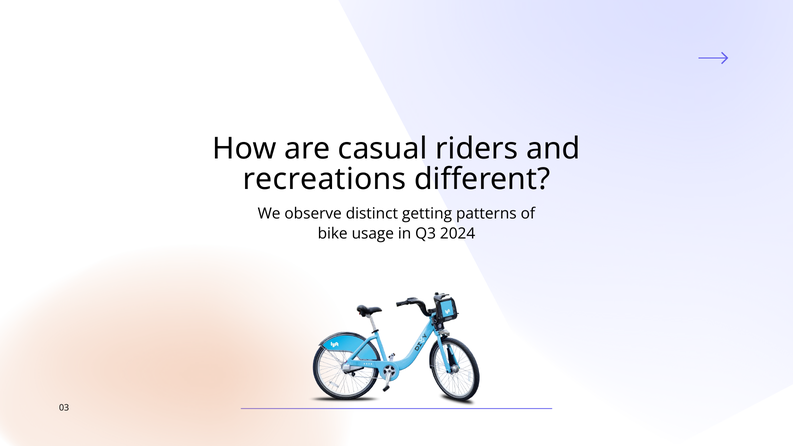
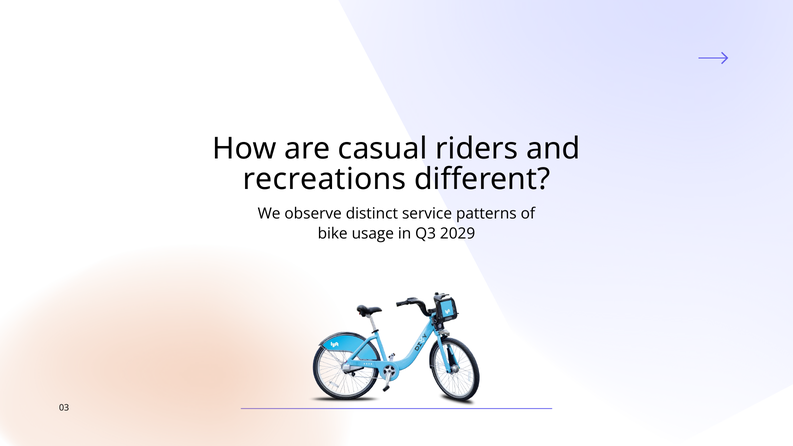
getting: getting -> service (427, 214)
2024: 2024 -> 2029 (458, 234)
